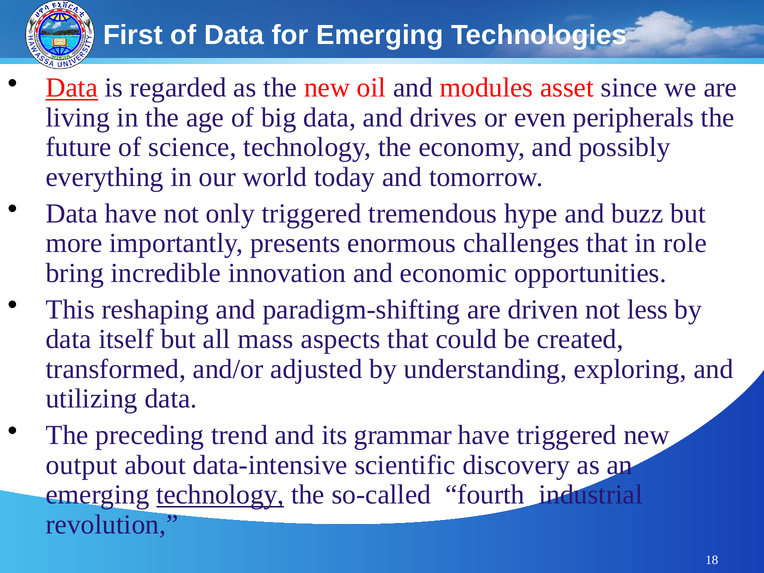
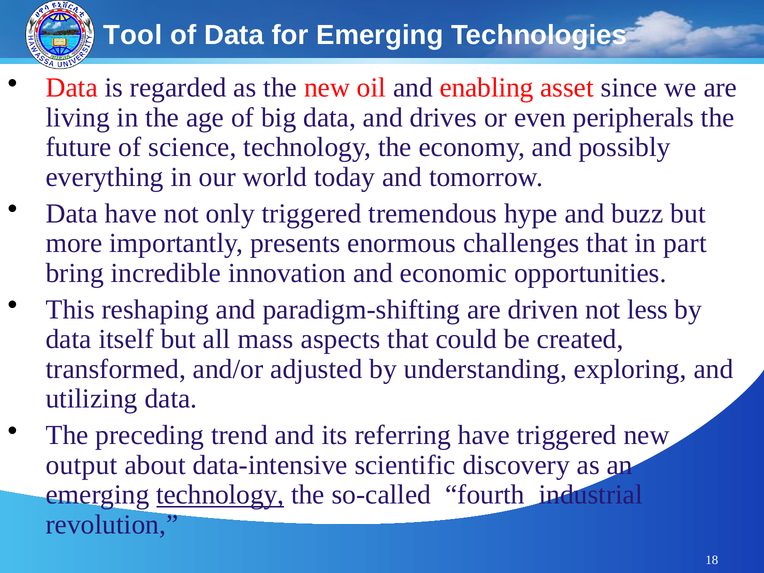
First: First -> Tool (133, 35)
Data underline: present -> none (72, 88)
modules: modules -> enabling (487, 88)
role: role -> part (685, 243)
grammar: grammar -> referring (403, 435)
